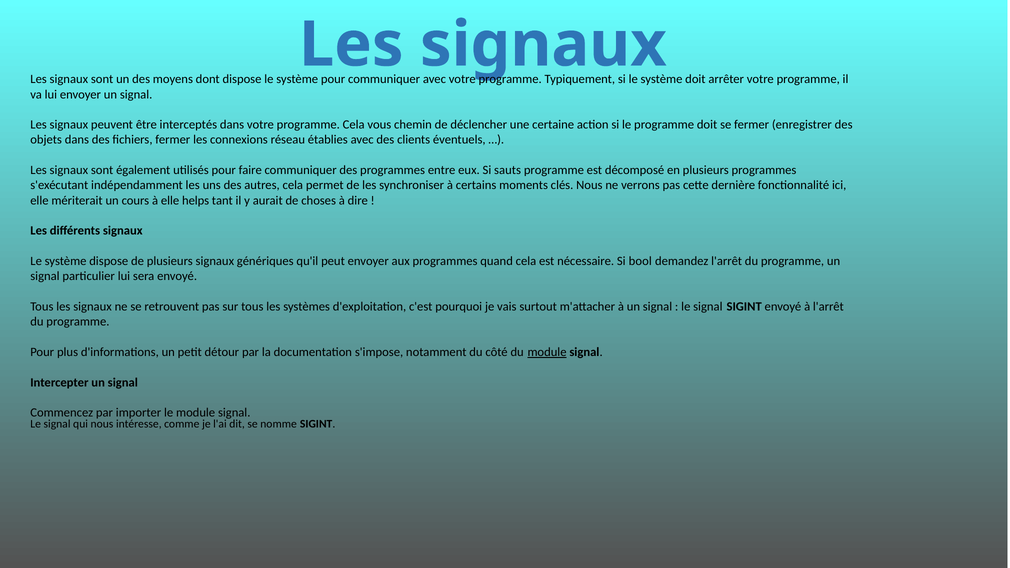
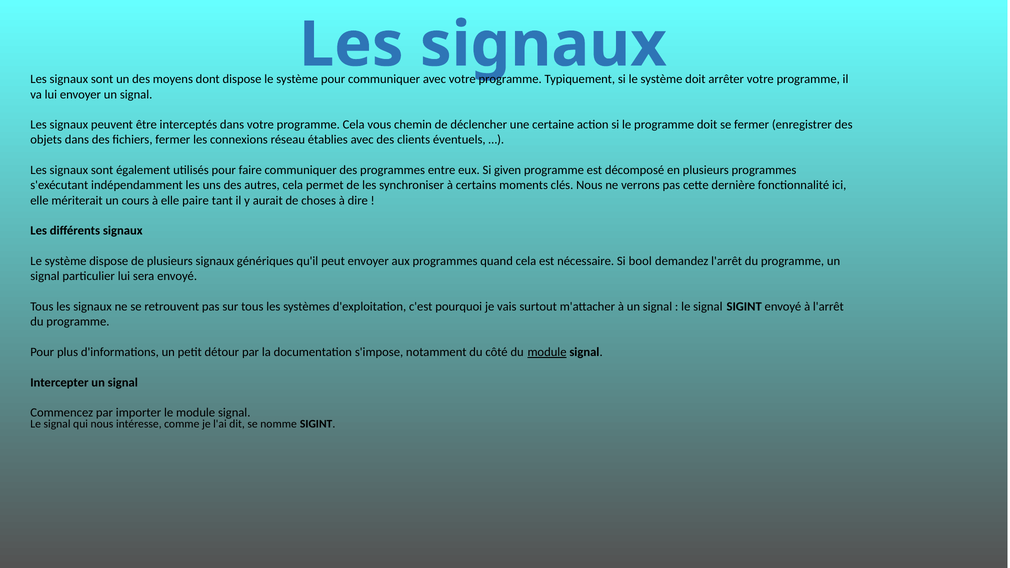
sauts: sauts -> given (508, 170)
helps: helps -> paire (196, 200)
